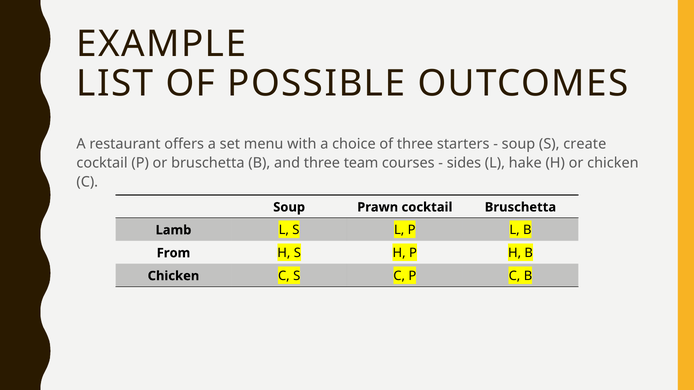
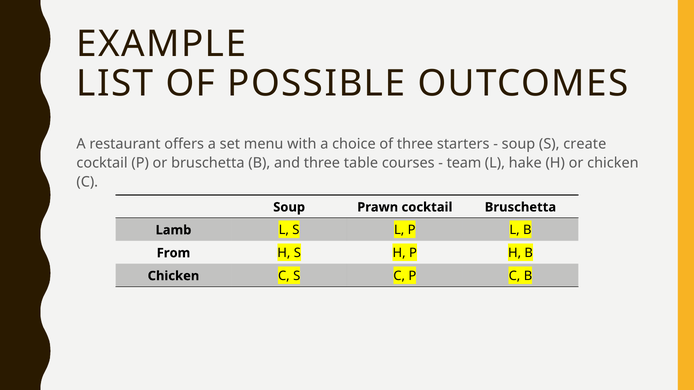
team: team -> table (361, 163)
sides: sides -> team (464, 163)
